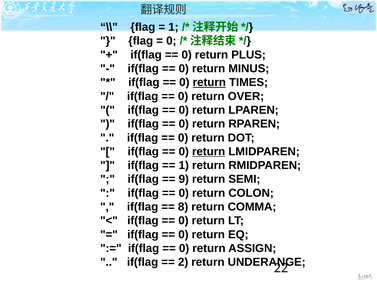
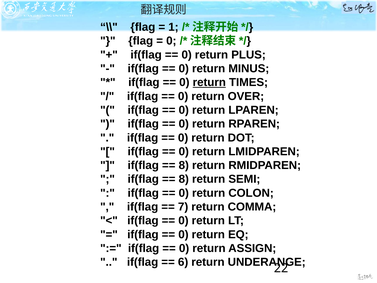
return underline: present -> none (209, 151)
1: 1 -> 8 (184, 165)
9: 9 -> 8 (184, 179)
8: 8 -> 7 (183, 207)
2: 2 -> 6 (183, 262)
